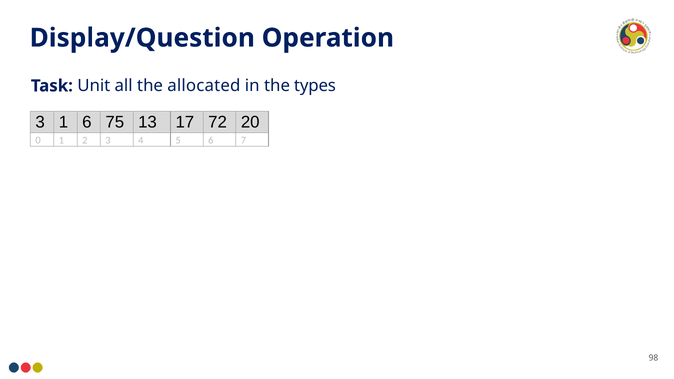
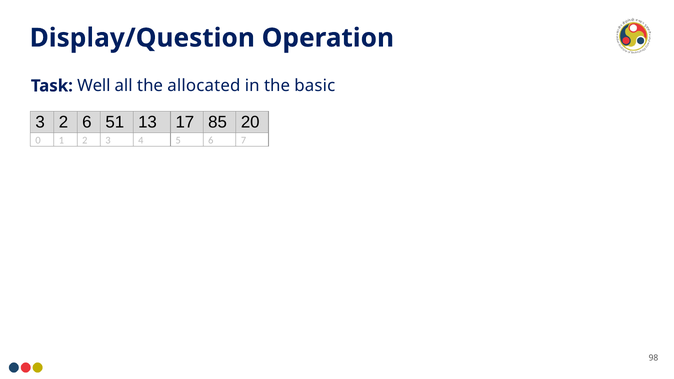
Unit: Unit -> Well (94, 86)
types: types -> basic (315, 86)
3 1: 1 -> 2 (63, 122)
75: 75 -> 51 (115, 122)
72: 72 -> 85 (218, 122)
